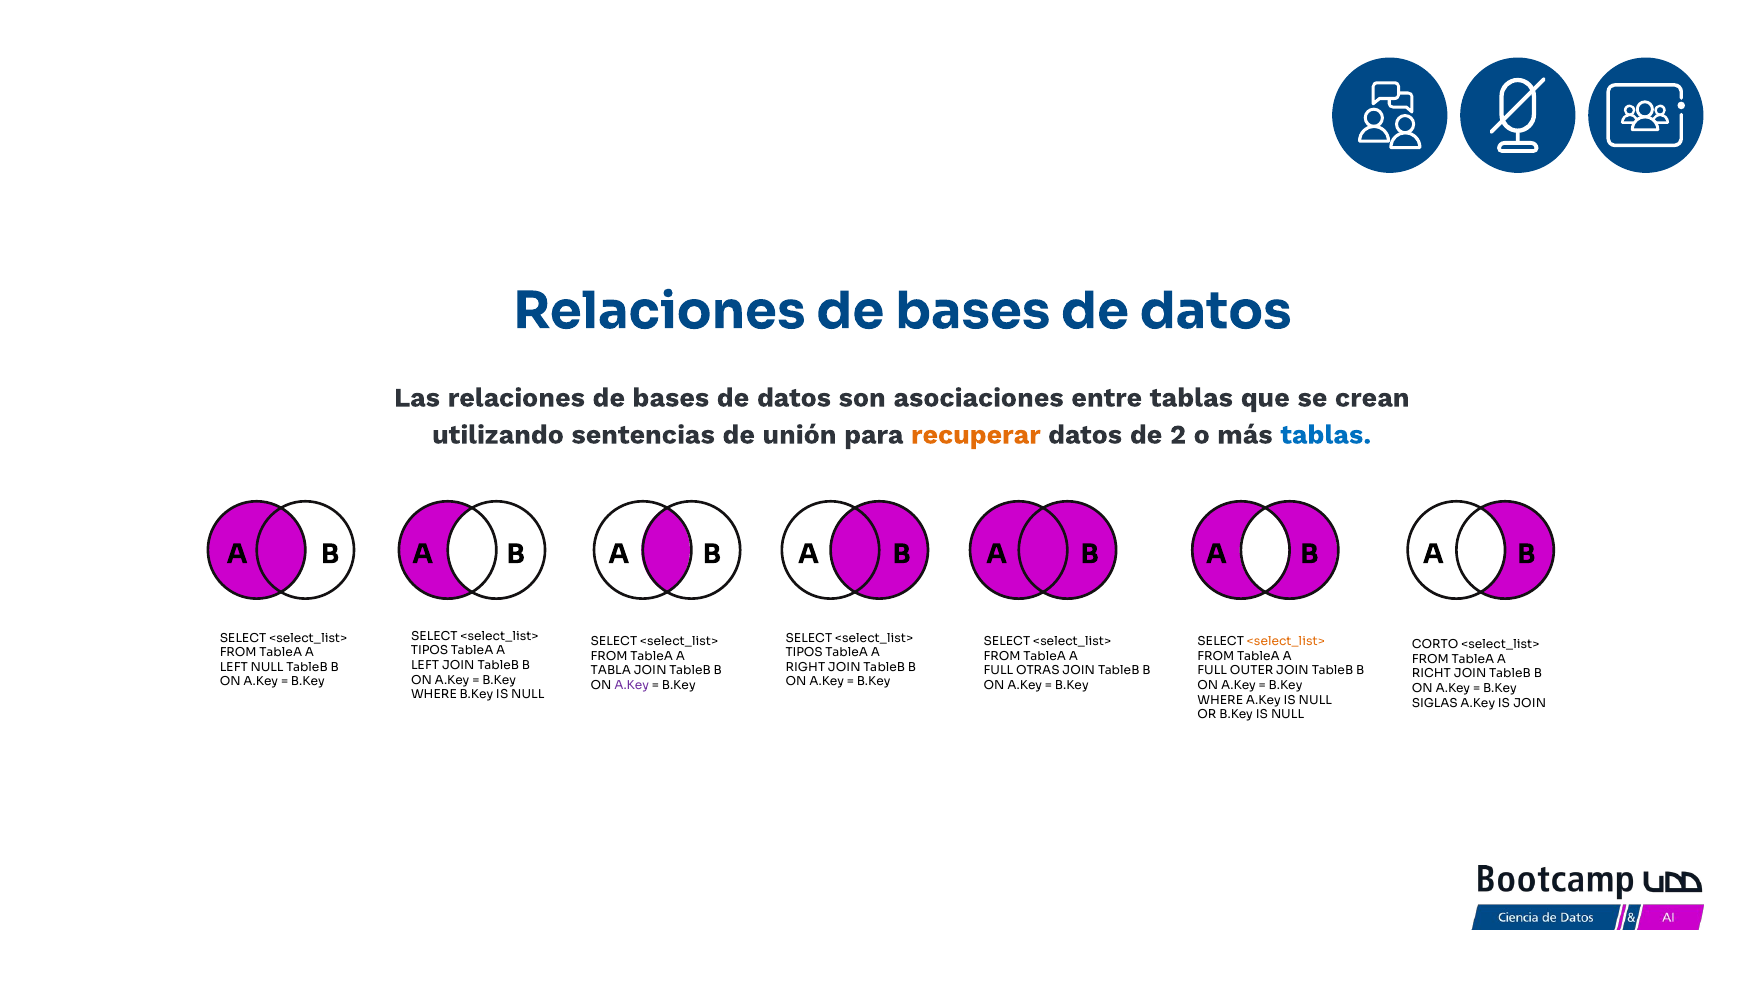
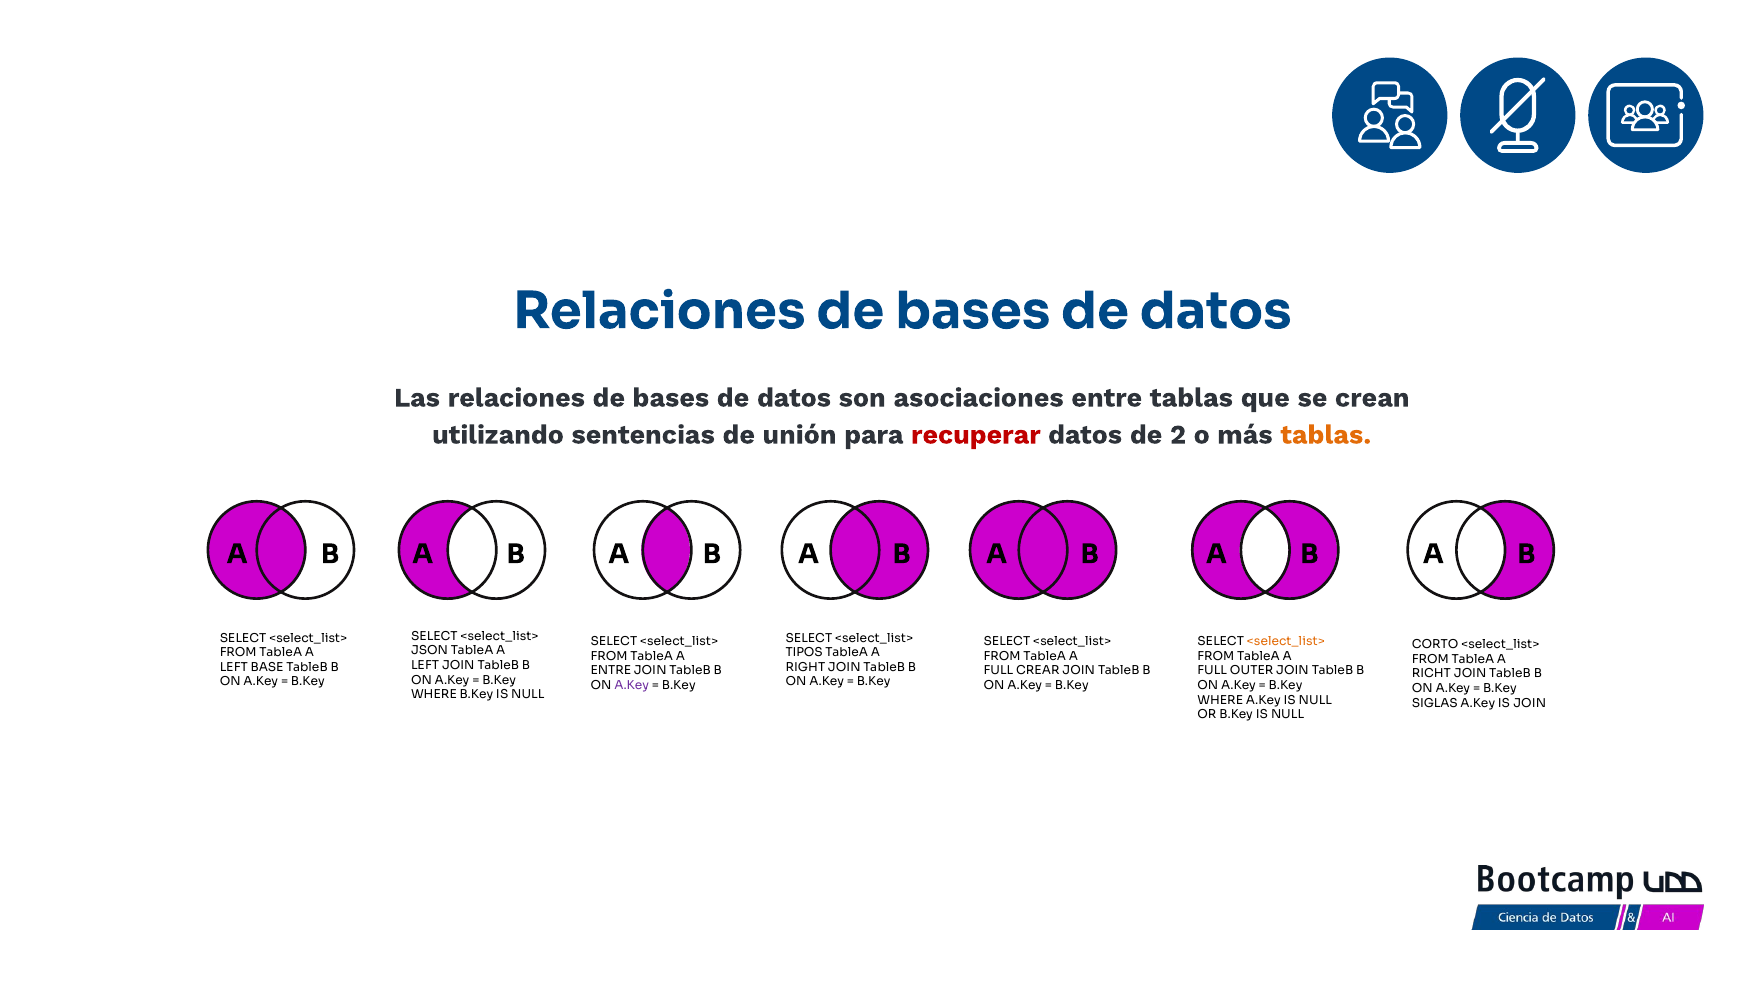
recuperar colour: orange -> red (976, 435)
tablas colour: blue -> orange (1326, 435)
TIPOS: TIPOS -> JSON (430, 651)
LEFT NULL: NULL -> BASE (267, 667)
TABLA: TABLA -> ENTRE (611, 671)
OTRAS: OTRAS -> CREAR (1038, 671)
